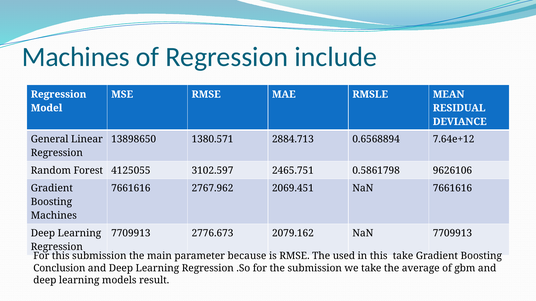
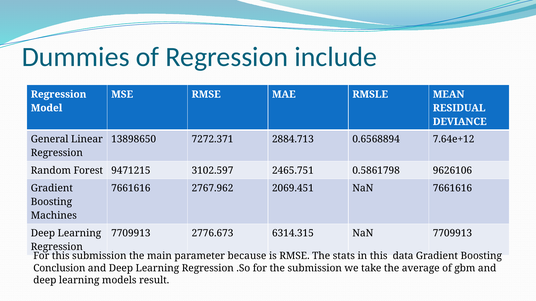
Machines: Machines -> Dummies (76, 57)
1380.571: 1380.571 -> 7272.371 (213, 140)
4125055: 4125055 -> 9471215 (131, 171)
2079.162: 2079.162 -> 6314.315 (293, 234)
used: used -> stats (344, 256)
this take: take -> data (403, 256)
